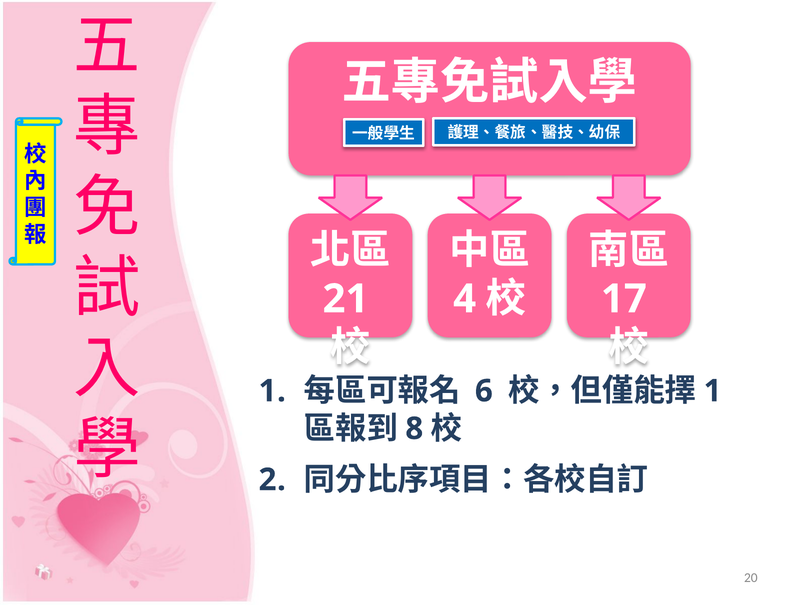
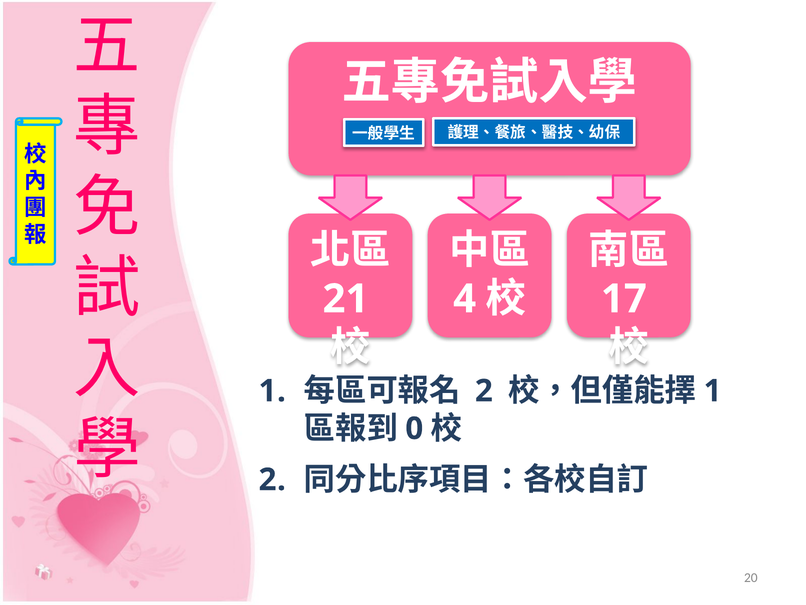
6: 6 -> 2 (484, 391)
8: 8 -> 0 (414, 428)
